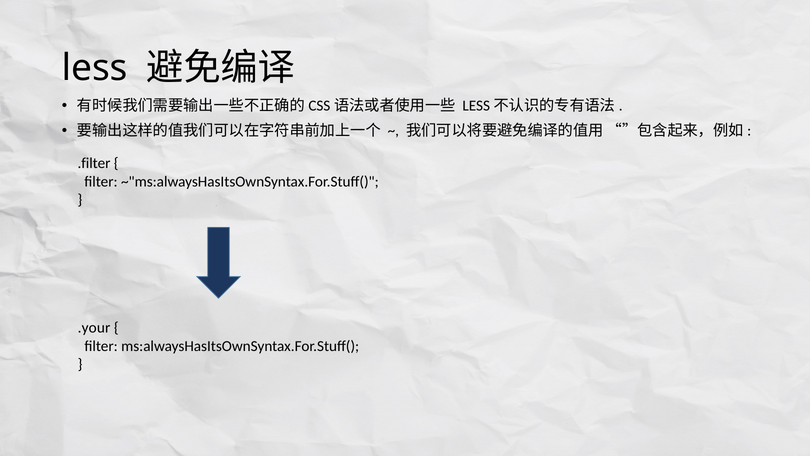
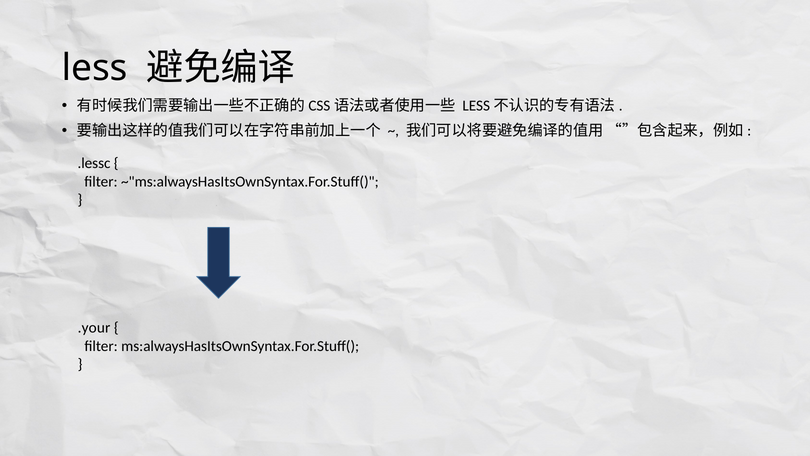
.filter: .filter -> .lessc (94, 163)
